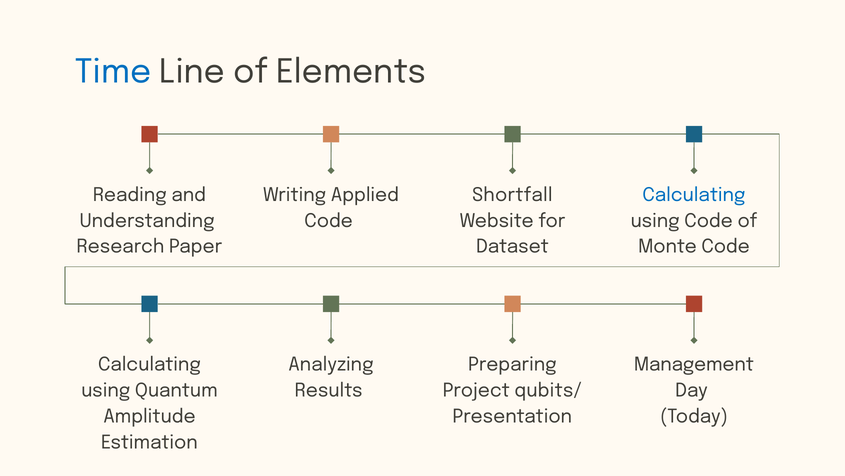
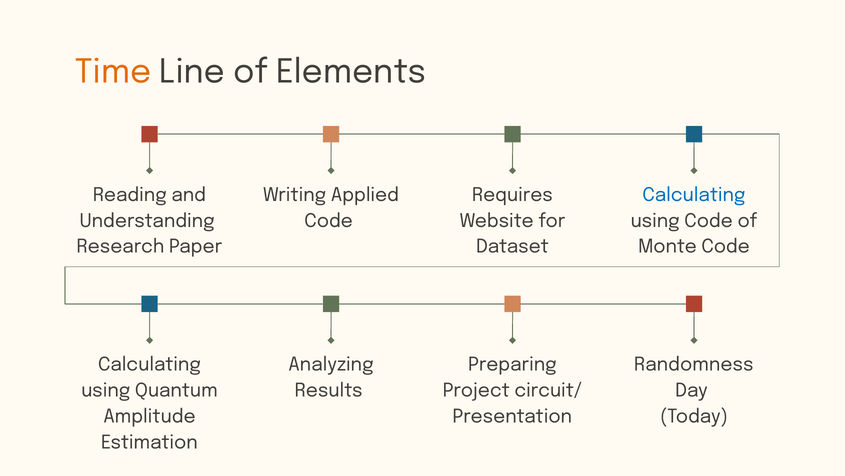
Time colour: blue -> orange (113, 72)
Shortfall: Shortfall -> Requires (512, 195)
Management: Management -> Randomness (694, 364)
qubits/: qubits/ -> circuit/ (548, 390)
